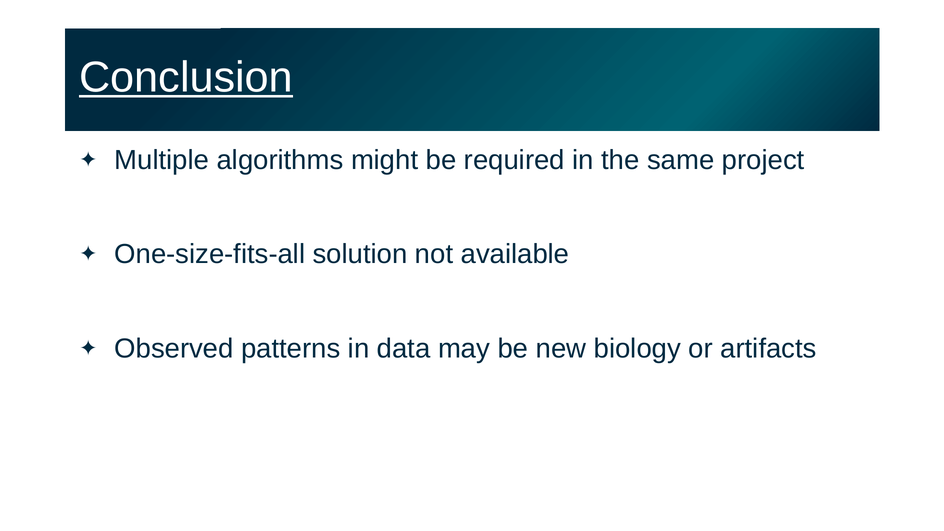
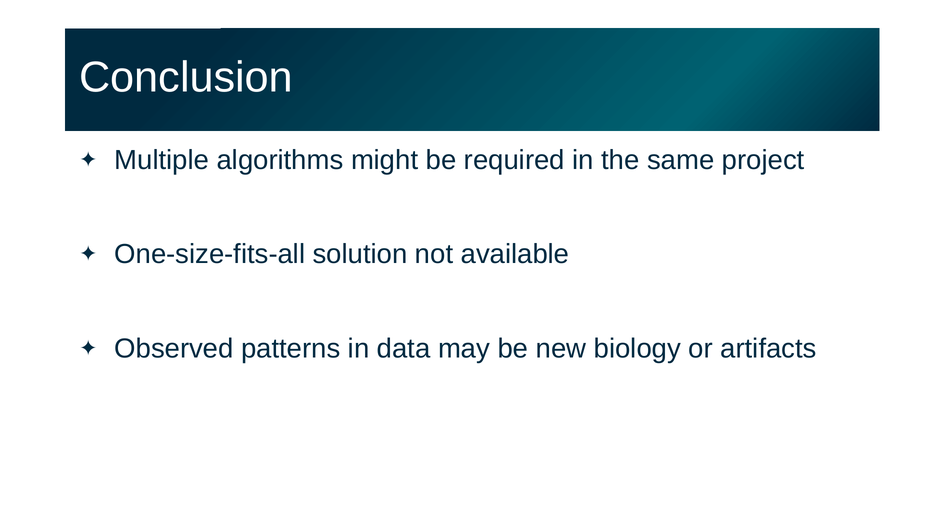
Conclusion underline: present -> none (186, 78)
